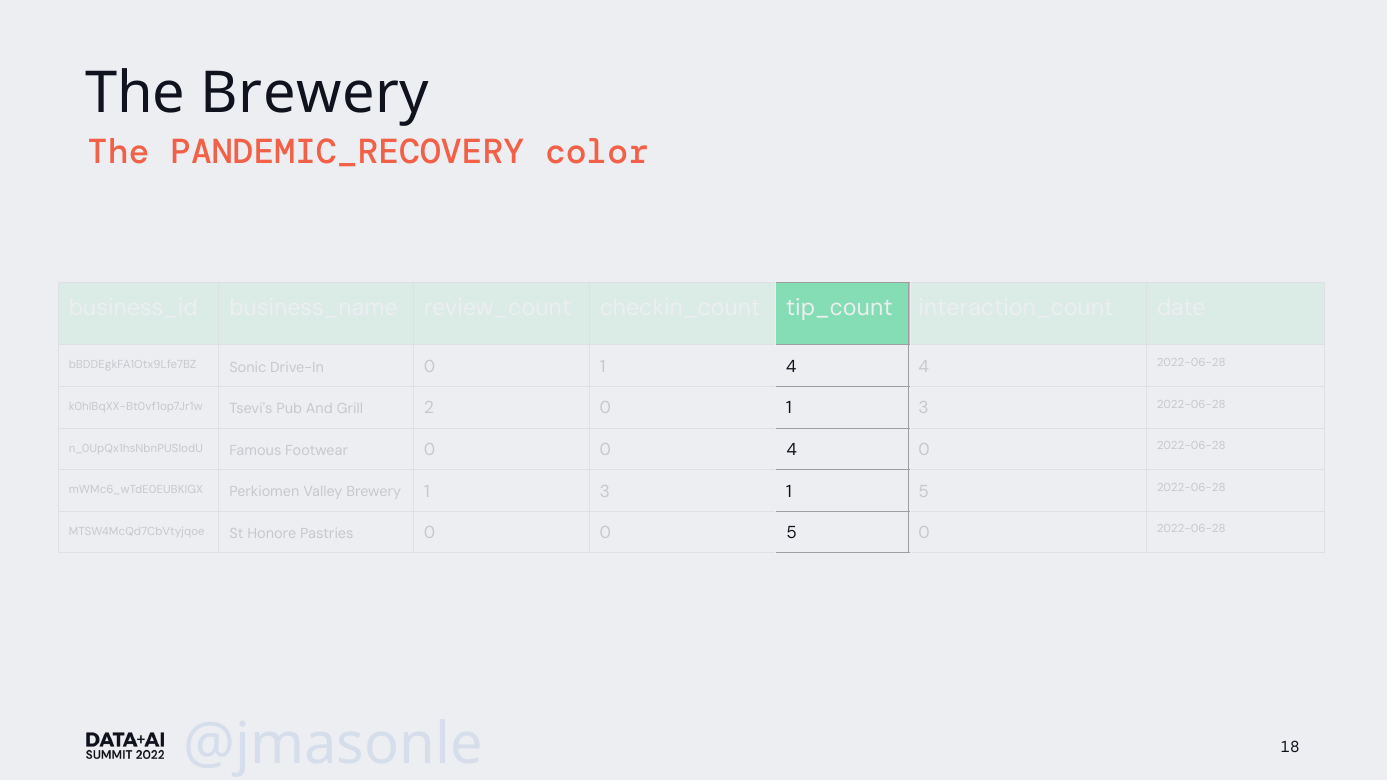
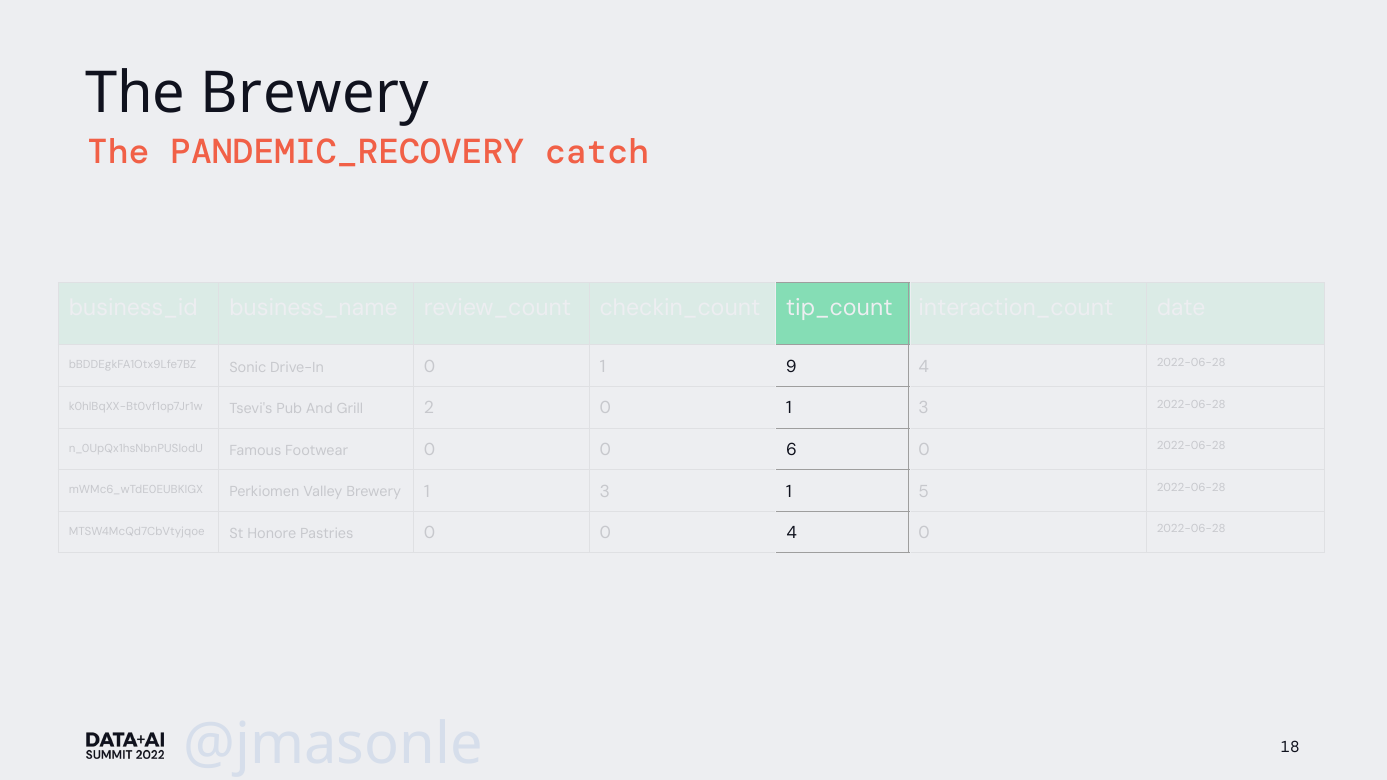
color: color -> catch (597, 152)
4: 4 -> 9 (791, 367)
4: 4 -> 6 (792, 450)
5: 5 -> 4 (792, 533)
